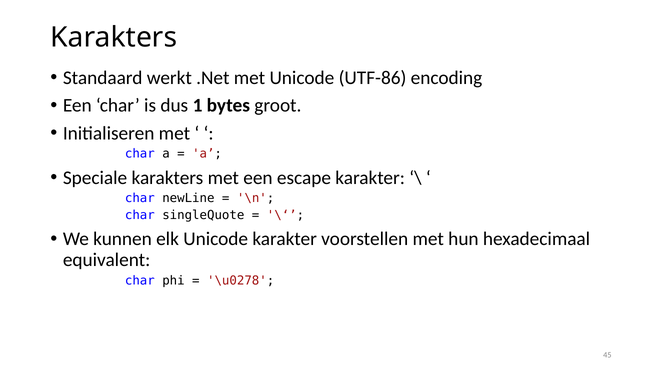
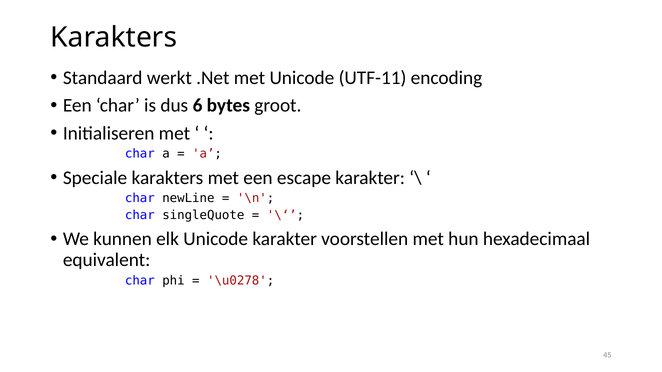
UTF-86: UTF-86 -> UTF-11 (373, 78)
1: 1 -> 6 (198, 106)
